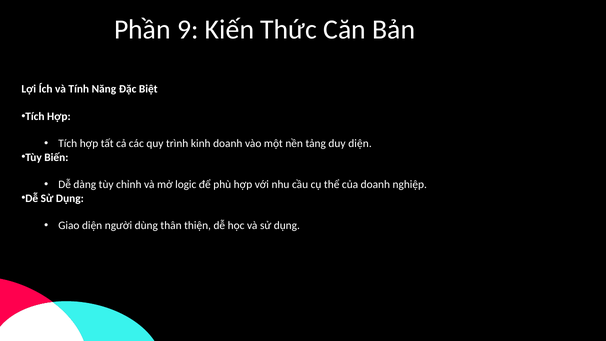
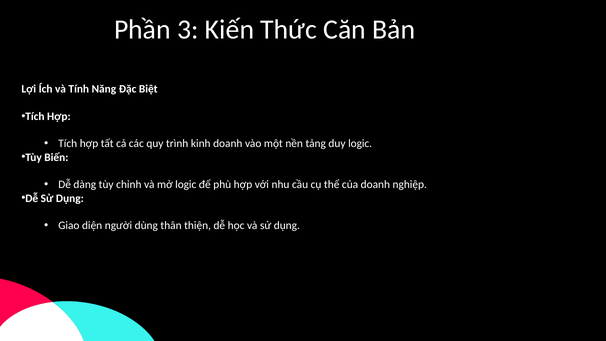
9: 9 -> 3 (188, 30)
duy diện: diện -> logic (360, 144)
